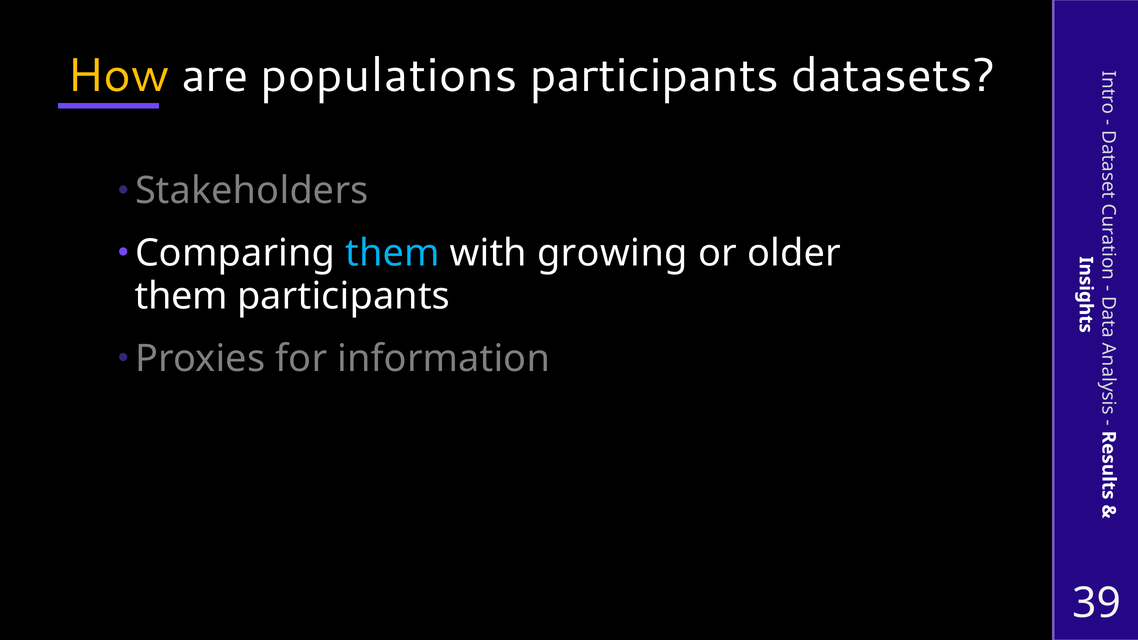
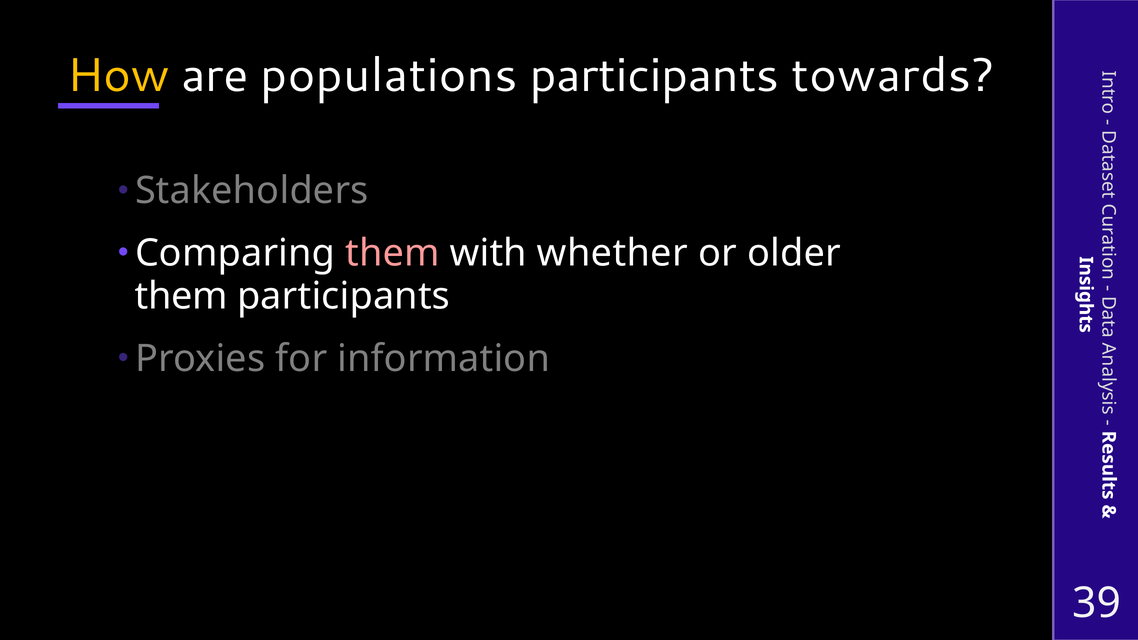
datasets: datasets -> towards (893, 76)
them colour: light blue -> pink (392, 253)
growing: growing -> whether (612, 253)
